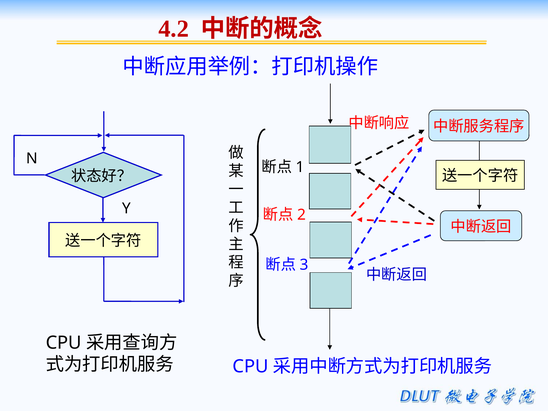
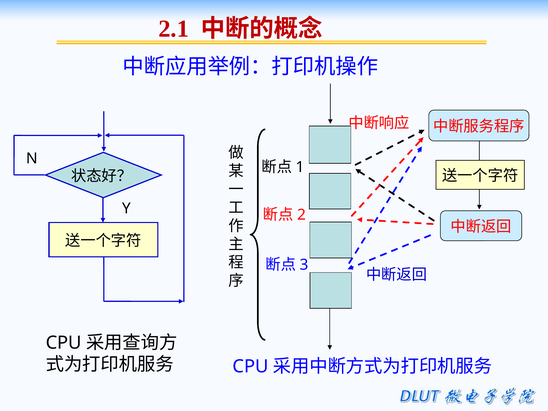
4.2: 4.2 -> 2.1 (174, 29)
